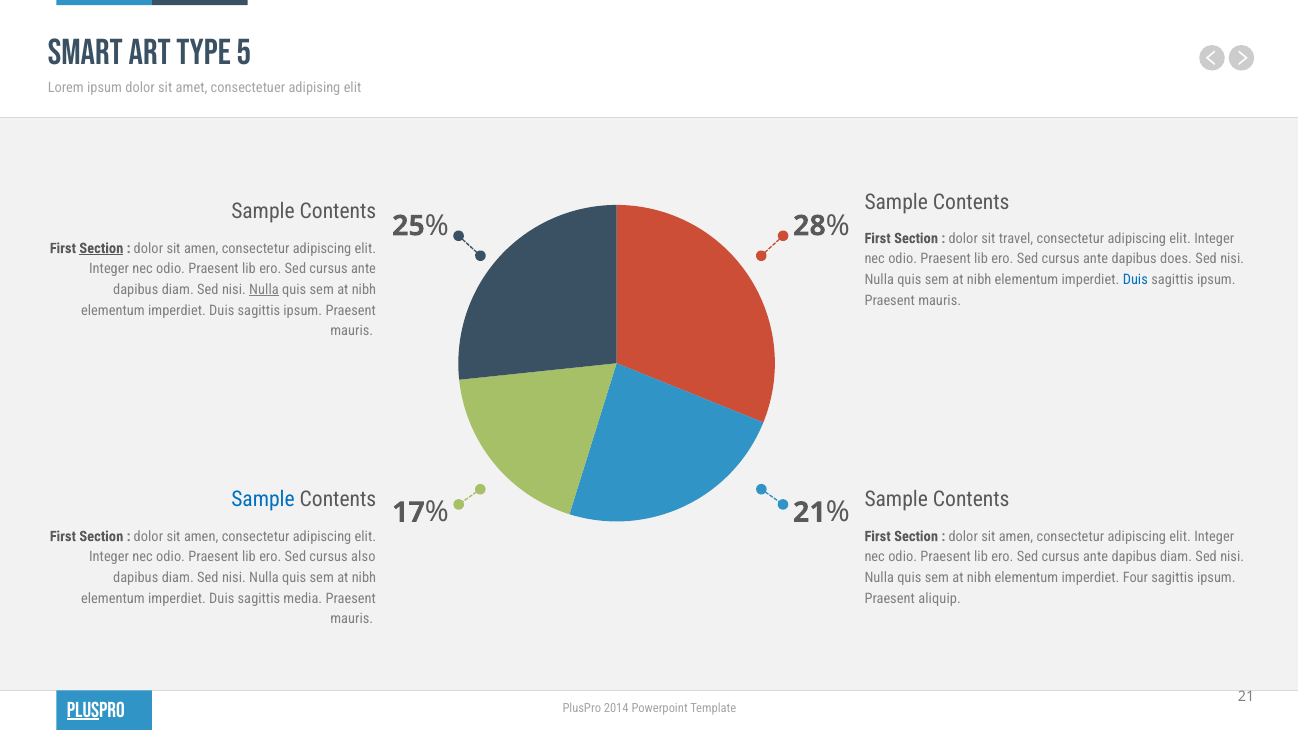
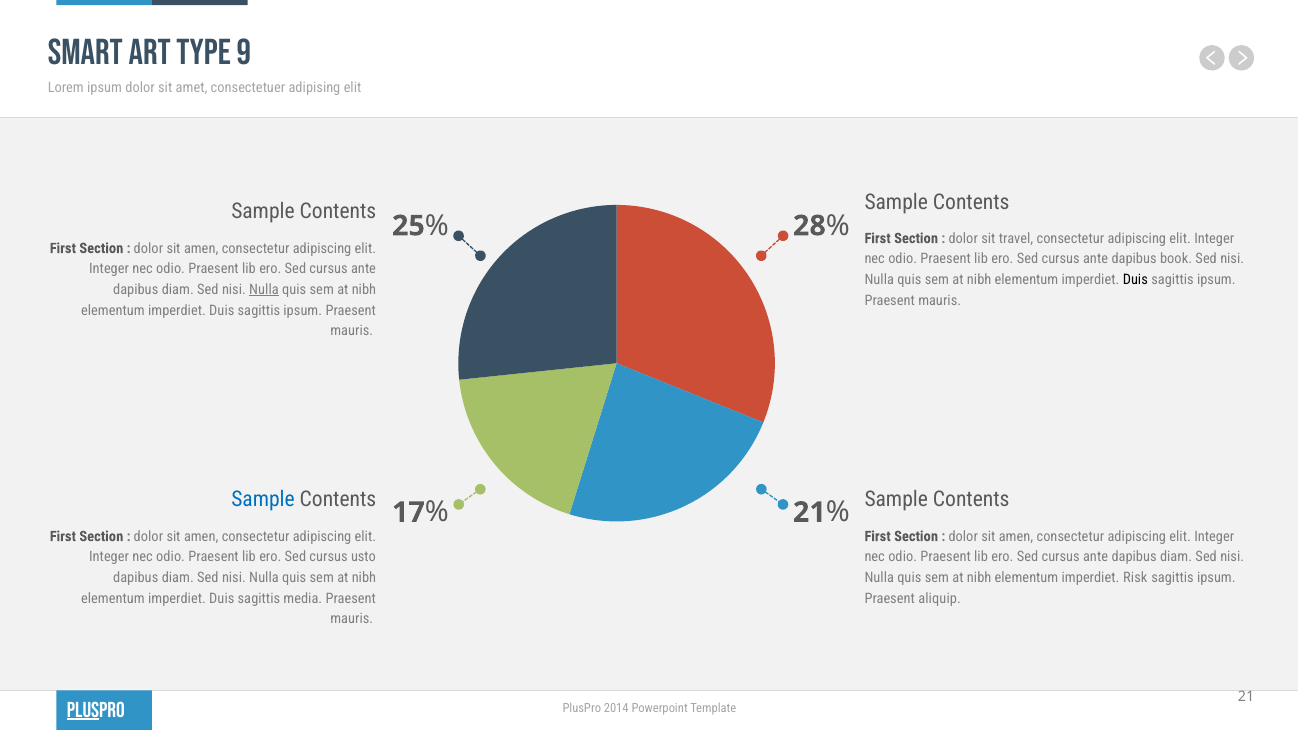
5: 5 -> 9 (244, 53)
Section underline: present -> none (101, 248)
does: does -> book (1176, 259)
Duis colour: blue -> black (1135, 280)
also: also -> usto (363, 557)
Four: Four -> Risk (1135, 578)
